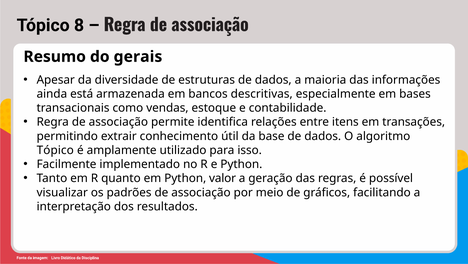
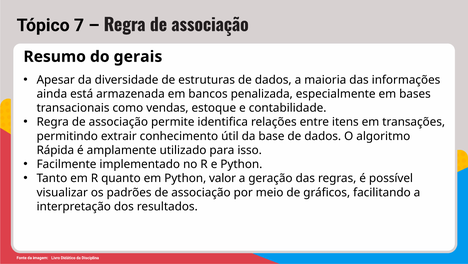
8: 8 -> 7 (79, 25)
descritivas: descritivas -> penalizada (262, 94)
Tópico: Tópico -> Rápida (55, 150)
